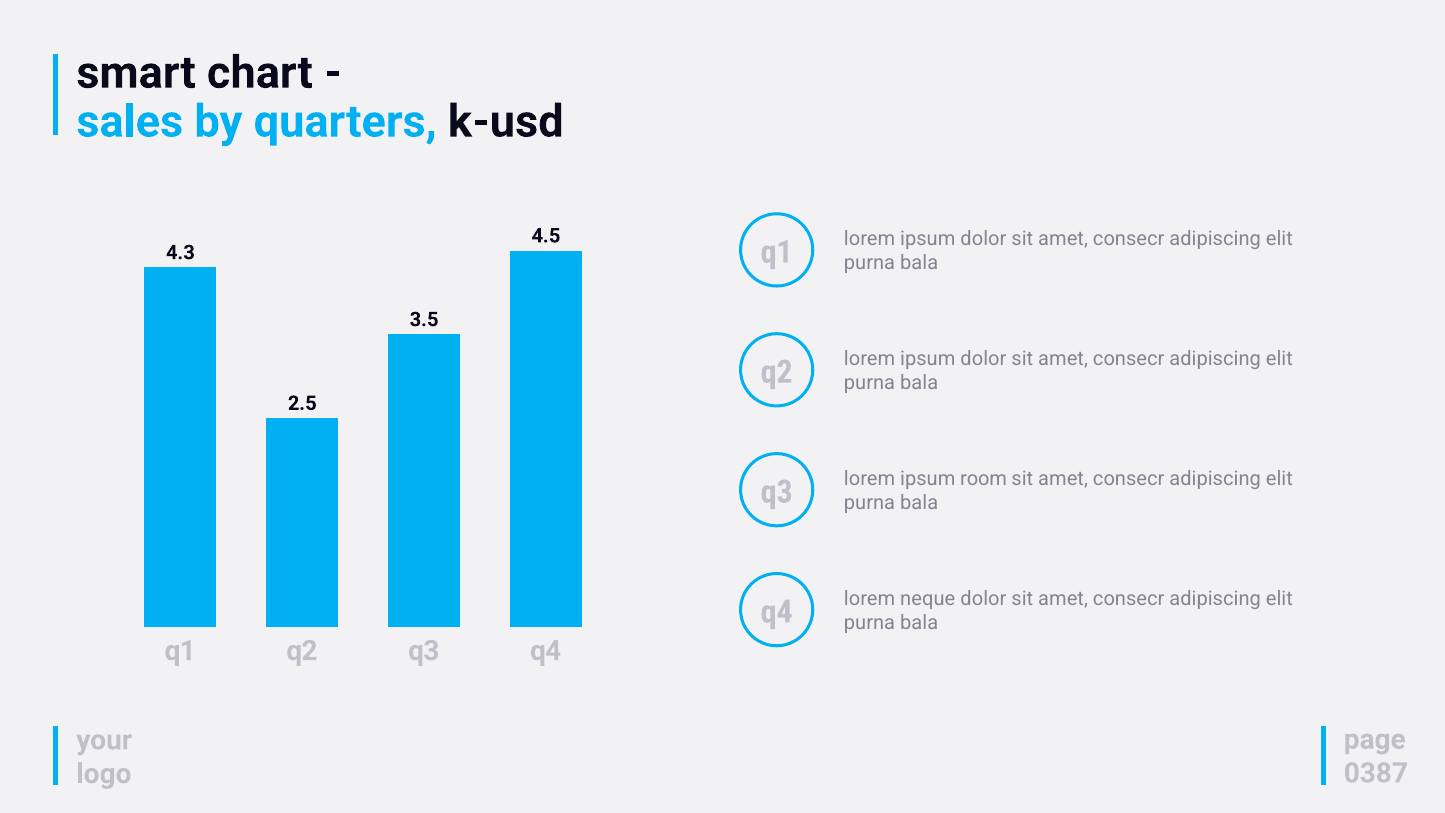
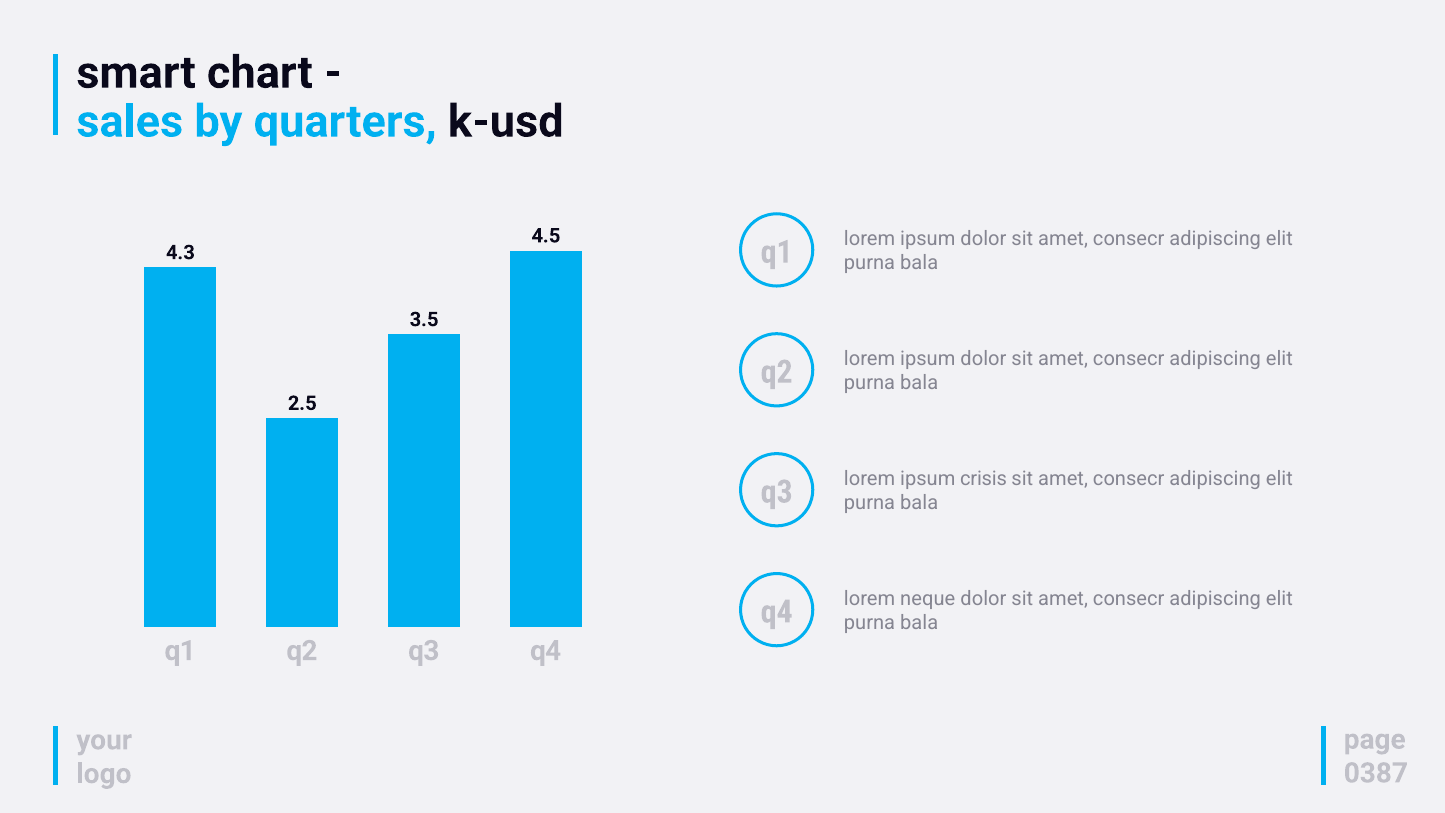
room: room -> crisis (984, 479)
